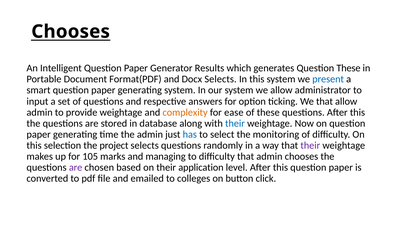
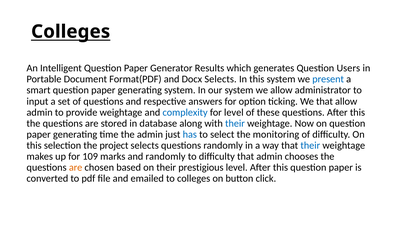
Chooses: Chooses -> Colleges (71, 31)
Question These: These -> Users (348, 68)
complexity colour: orange -> blue (185, 112)
for ease: ease -> level (234, 112)
their colour: purple -> blue (310, 145)
105: 105 -> 109 (90, 156)
and managing: managing -> randomly (166, 156)
are colour: purple -> orange (76, 167)
application: application -> prestigious (201, 167)
